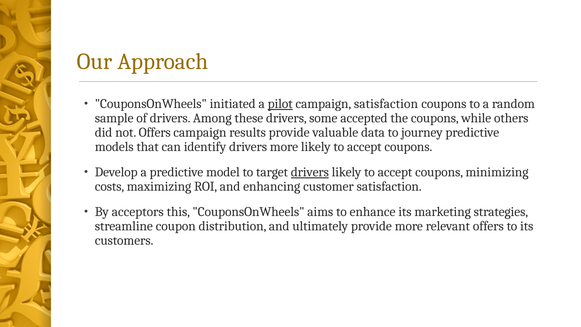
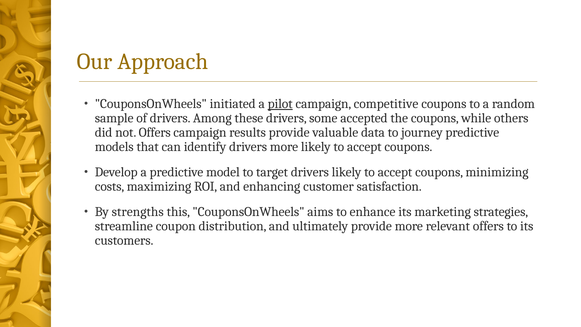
campaign satisfaction: satisfaction -> competitive (386, 104)
drivers underline: present -> none (310, 172)
acceptors: acceptors -> strengths (138, 212)
